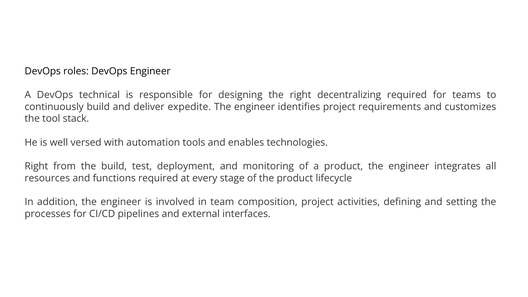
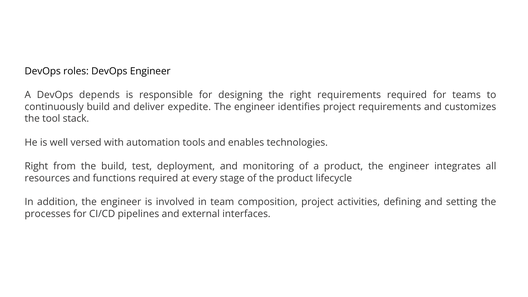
technical: technical -> depends (99, 95)
right decentralizing: decentralizing -> requirements (349, 95)
